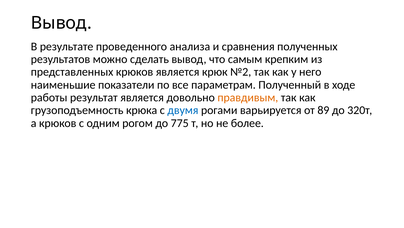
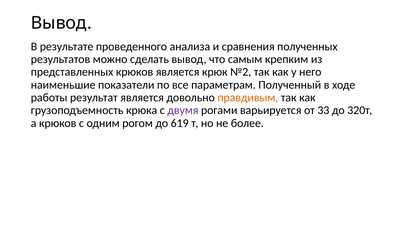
двумя colour: blue -> purple (183, 110)
89: 89 -> 33 (323, 110)
775: 775 -> 619 (180, 123)
